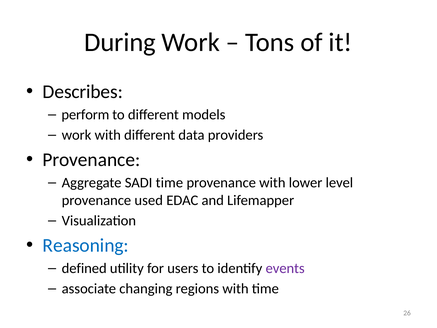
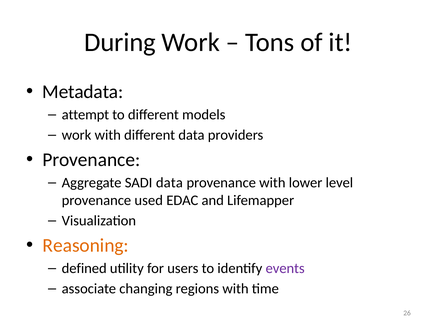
Describes: Describes -> Metadata (83, 92)
perform: perform -> attempt (85, 115)
SADI time: time -> data (169, 183)
Reasoning colour: blue -> orange (86, 245)
